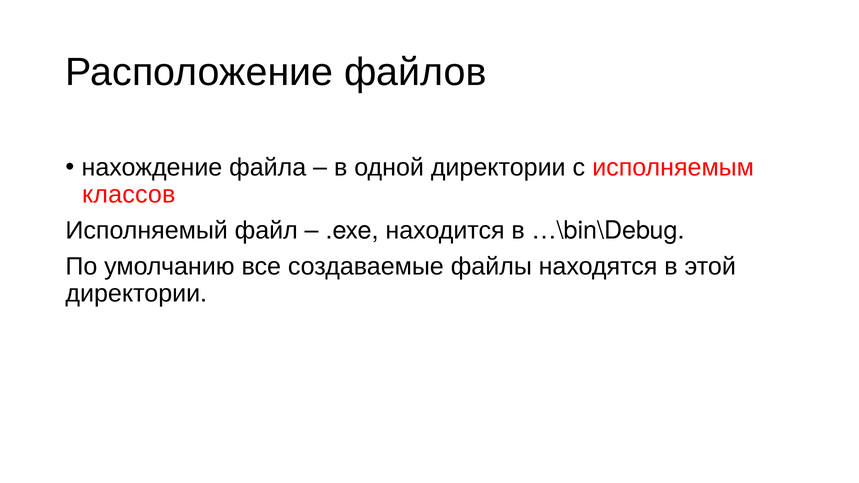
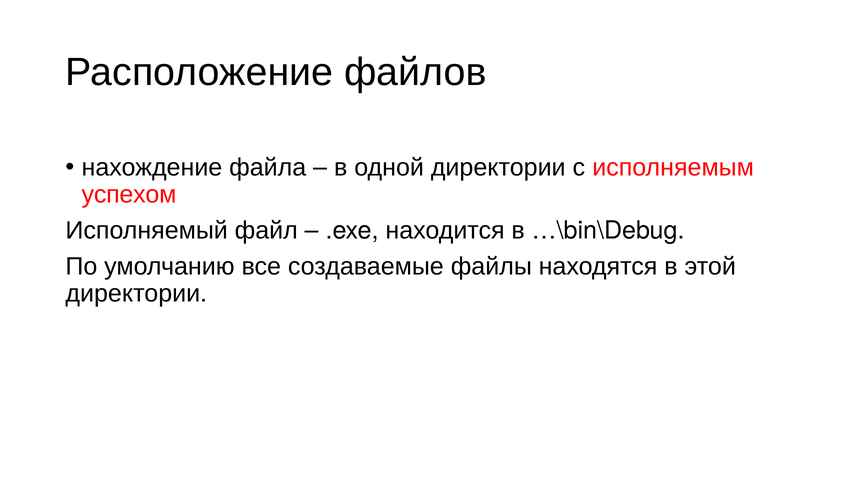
классов: классов -> успехом (129, 195)
